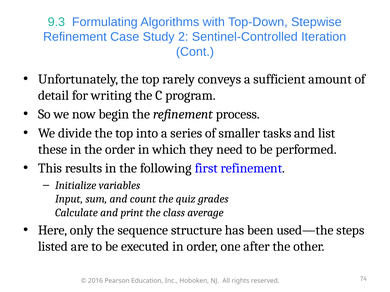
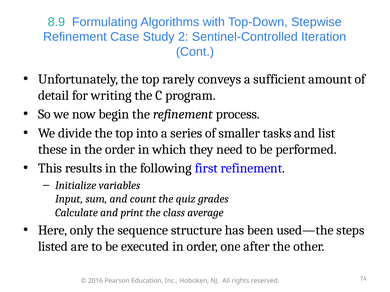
9.3: 9.3 -> 8.9 (56, 22)
